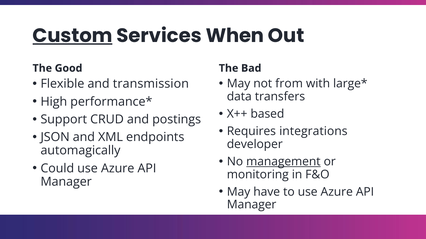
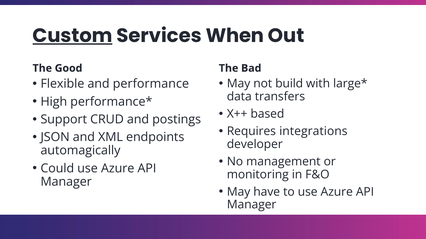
transmission: transmission -> performance (151, 84)
from: from -> build (289, 84)
management underline: present -> none (283, 162)
